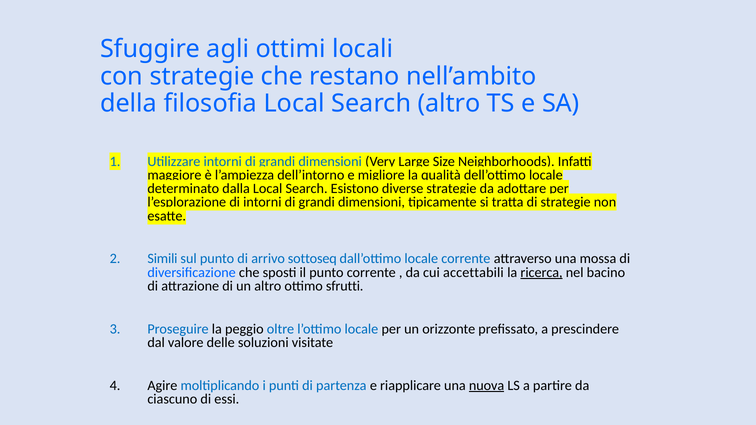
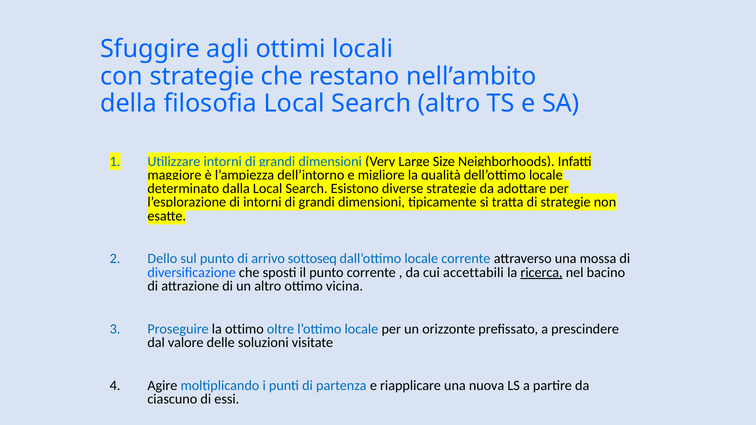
Simili: Simili -> Dello (162, 259)
sfrutti: sfrutti -> vicina (345, 286)
la peggio: peggio -> ottimo (244, 329)
nuova underline: present -> none (487, 386)
